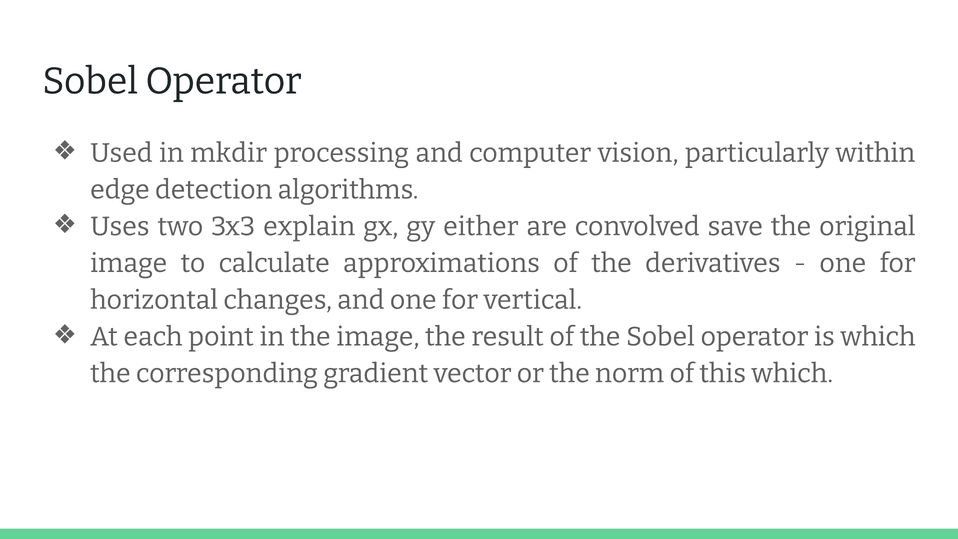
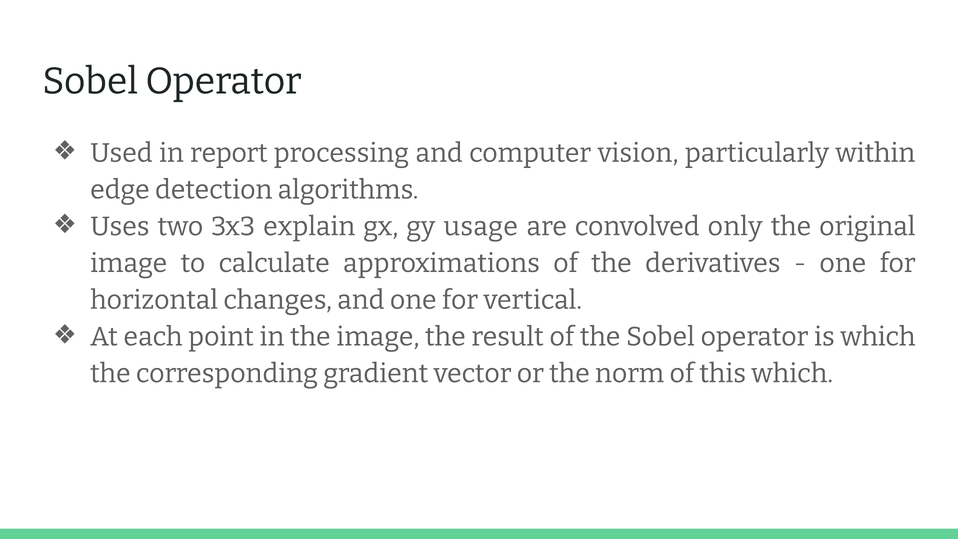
mkdir: mkdir -> report (229, 153)
either: either -> usage (481, 226)
save: save -> only (735, 226)
